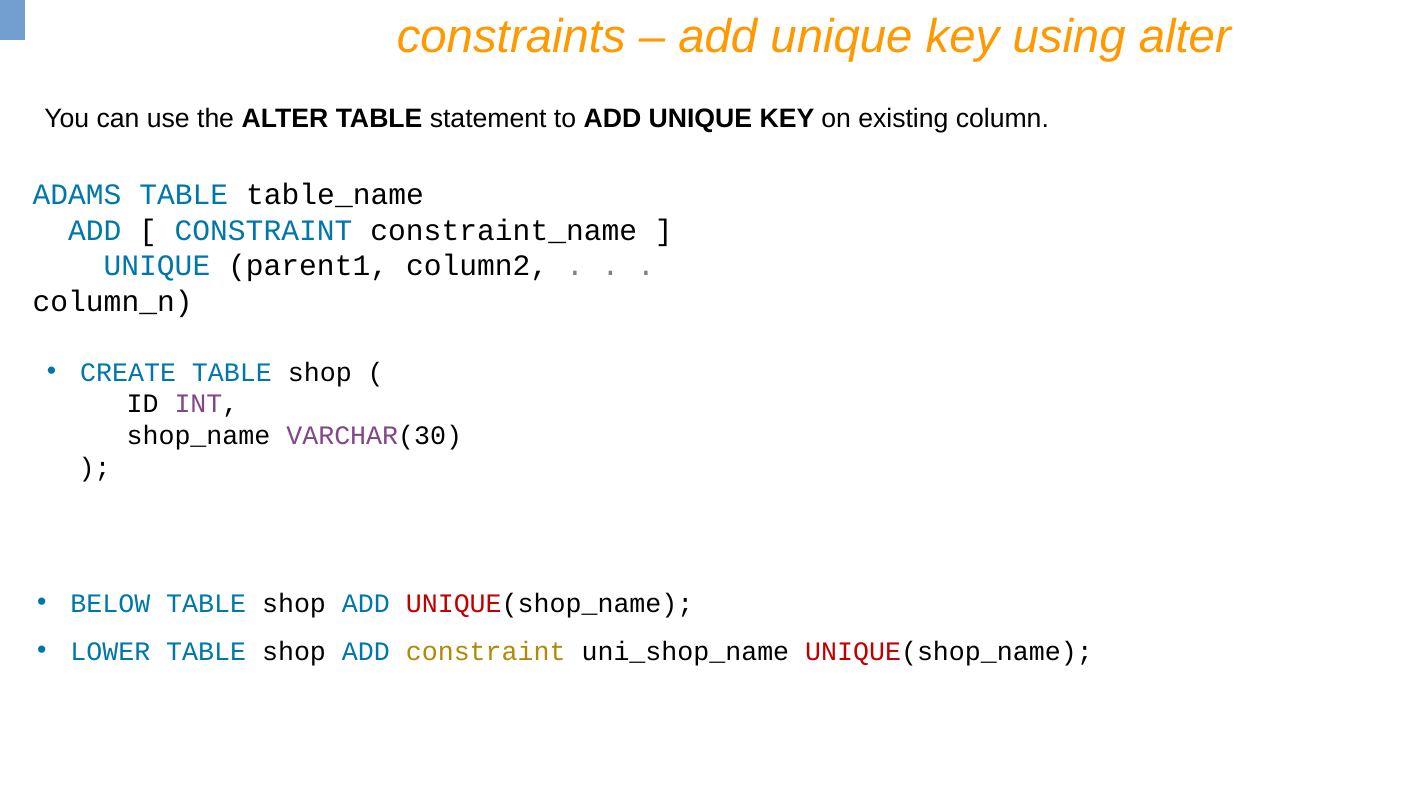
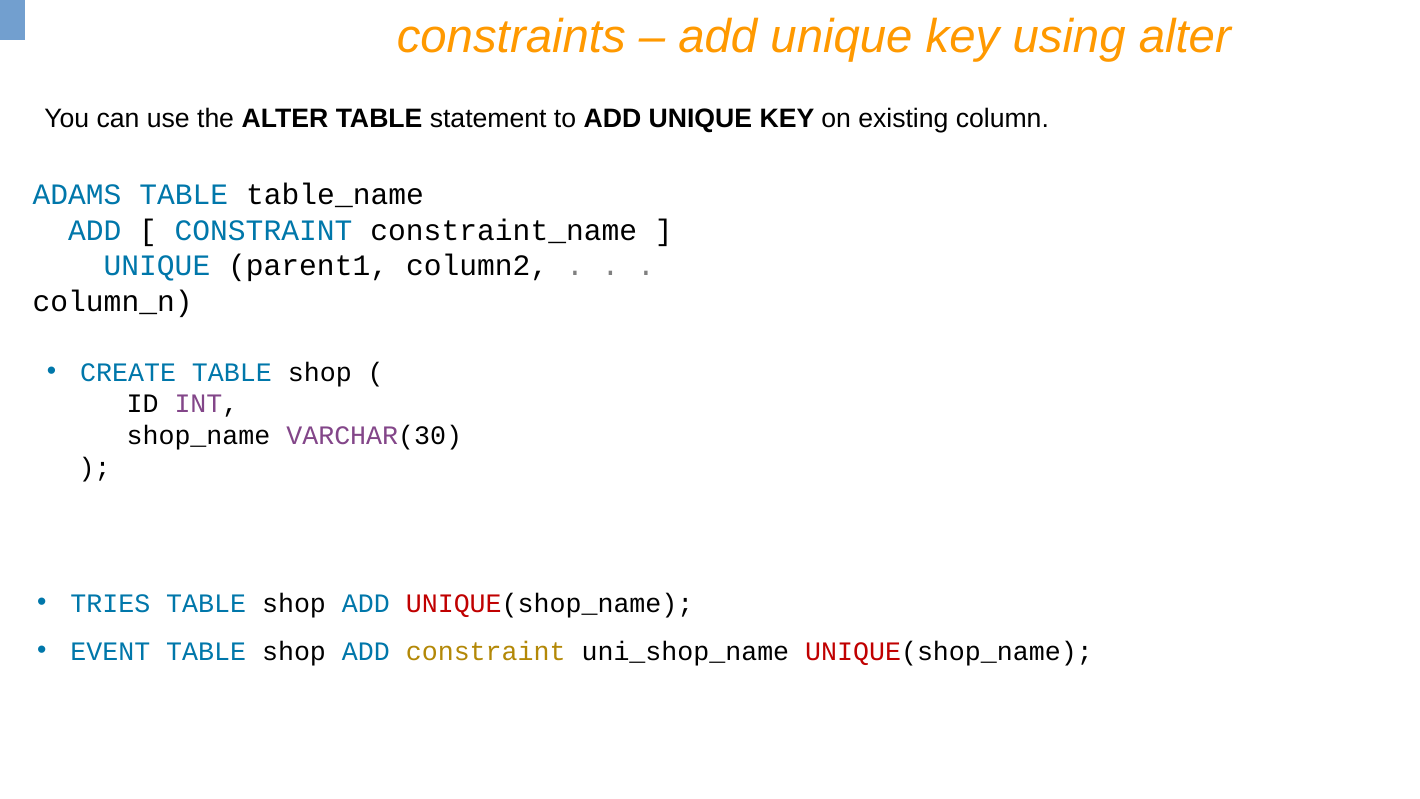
BELOW: BELOW -> TRIES (110, 603)
LOWER: LOWER -> EVENT (110, 651)
